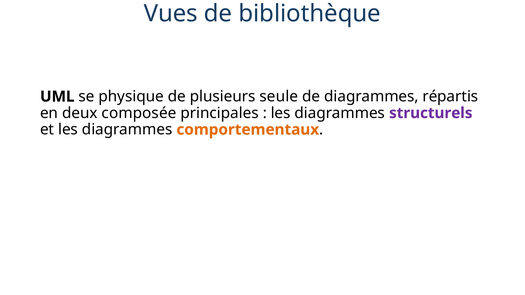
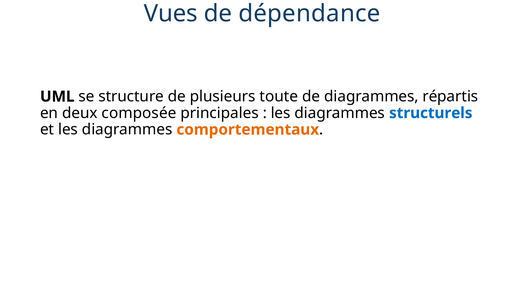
bibliothèque: bibliothèque -> dépendance (309, 14)
physique: physique -> structure (131, 97)
seule: seule -> toute (279, 97)
structurels colour: purple -> blue (431, 113)
